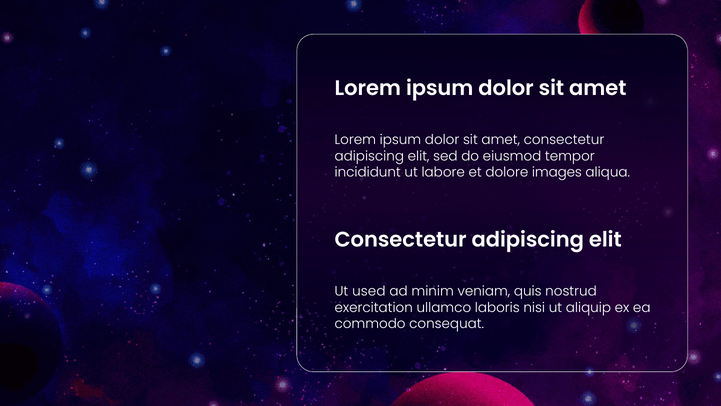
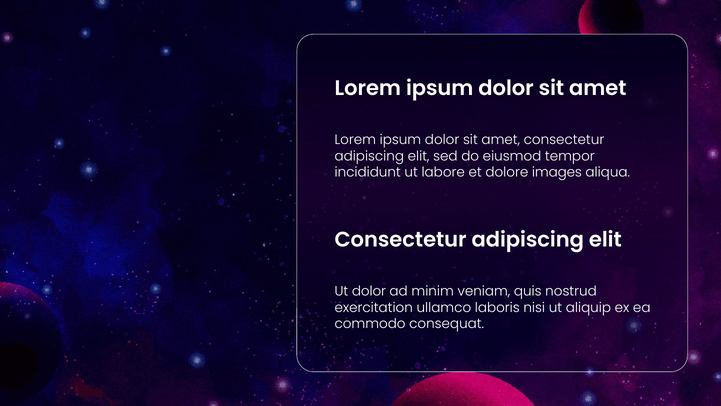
Ut used: used -> dolor (369, 291)
